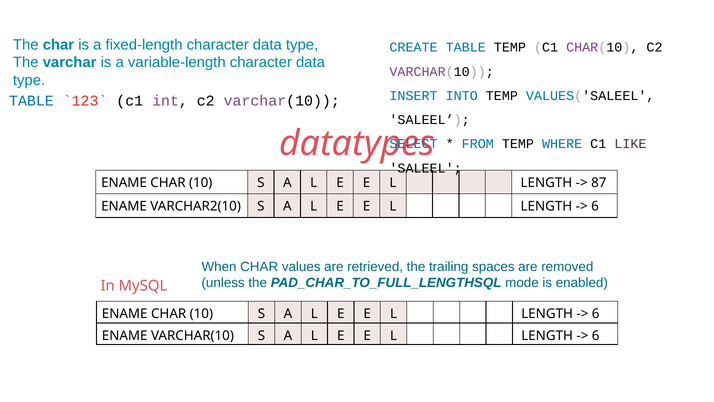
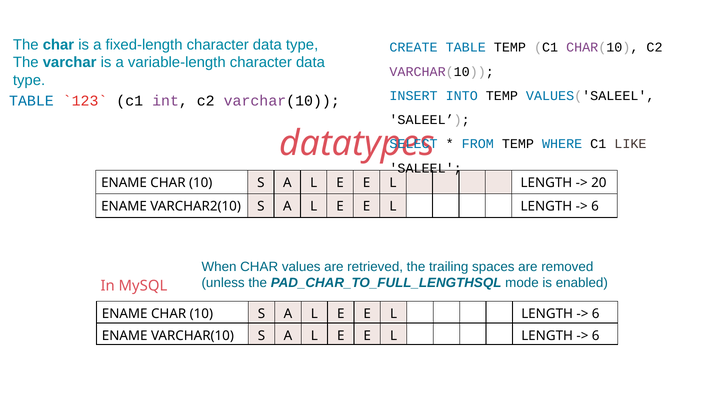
87: 87 -> 20 (599, 183)
